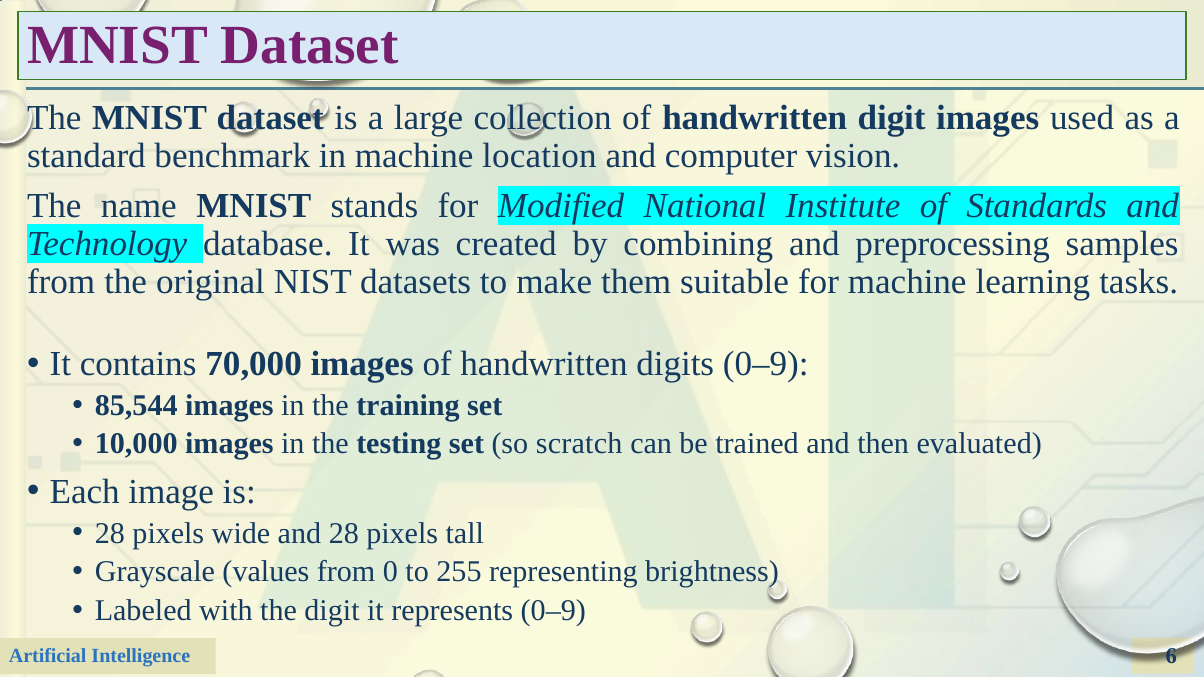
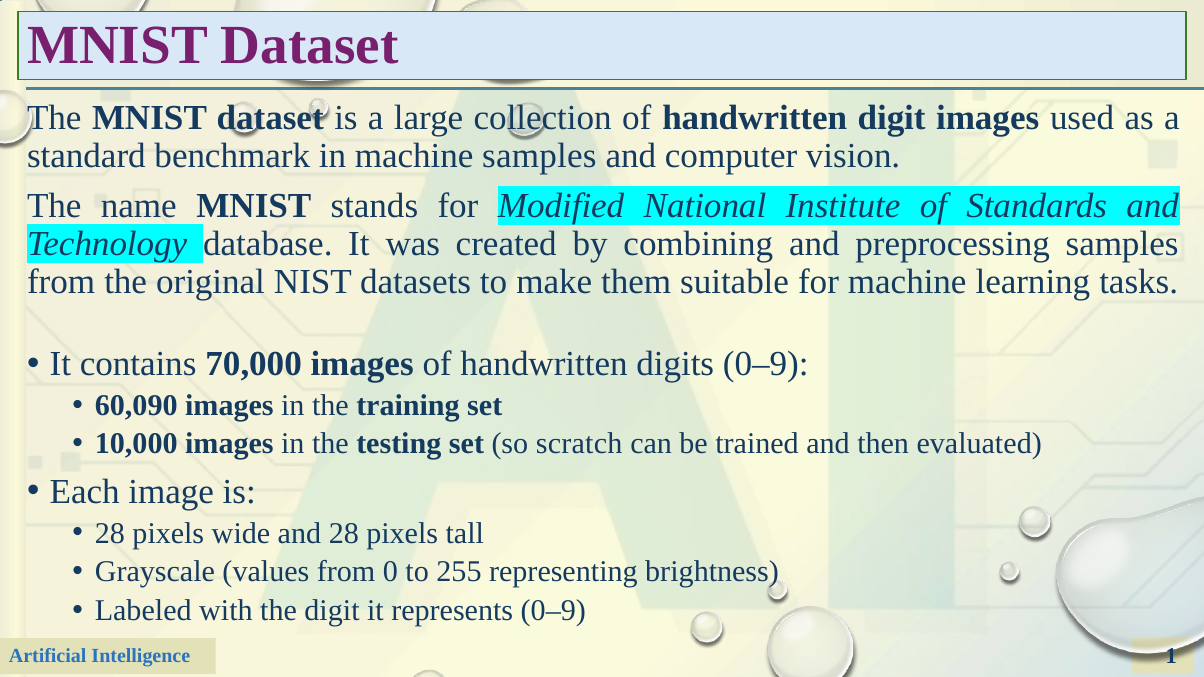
machine location: location -> samples (539, 156)
85,544: 85,544 -> 60,090 (136, 405)
6: 6 -> 1 (1171, 656)
